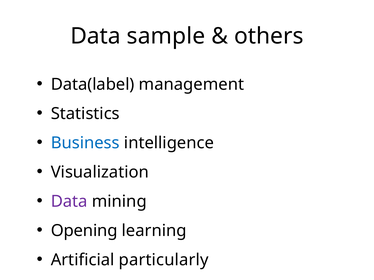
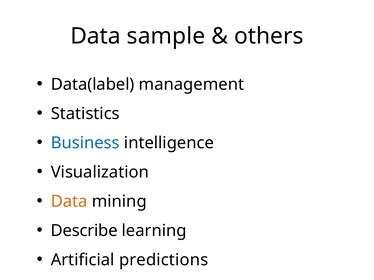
Data colour: purple -> orange (69, 202)
Opening: Opening -> Describe (84, 231)
particularly: particularly -> predictions (164, 260)
